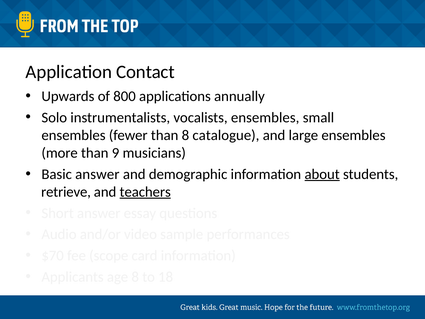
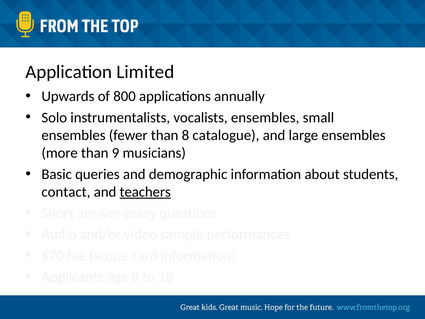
Contact: Contact -> Limited (145, 72)
Basic answer: answer -> queries (97, 174)
about underline: present -> none (322, 174)
retrieve: retrieve -> contact (66, 192)
